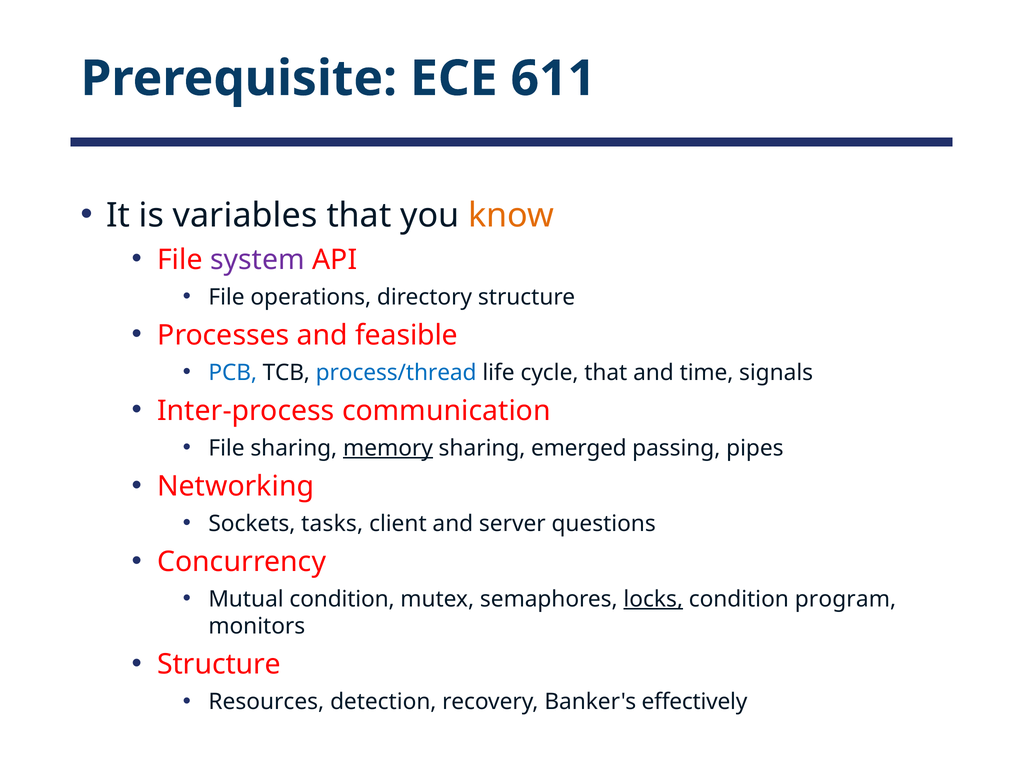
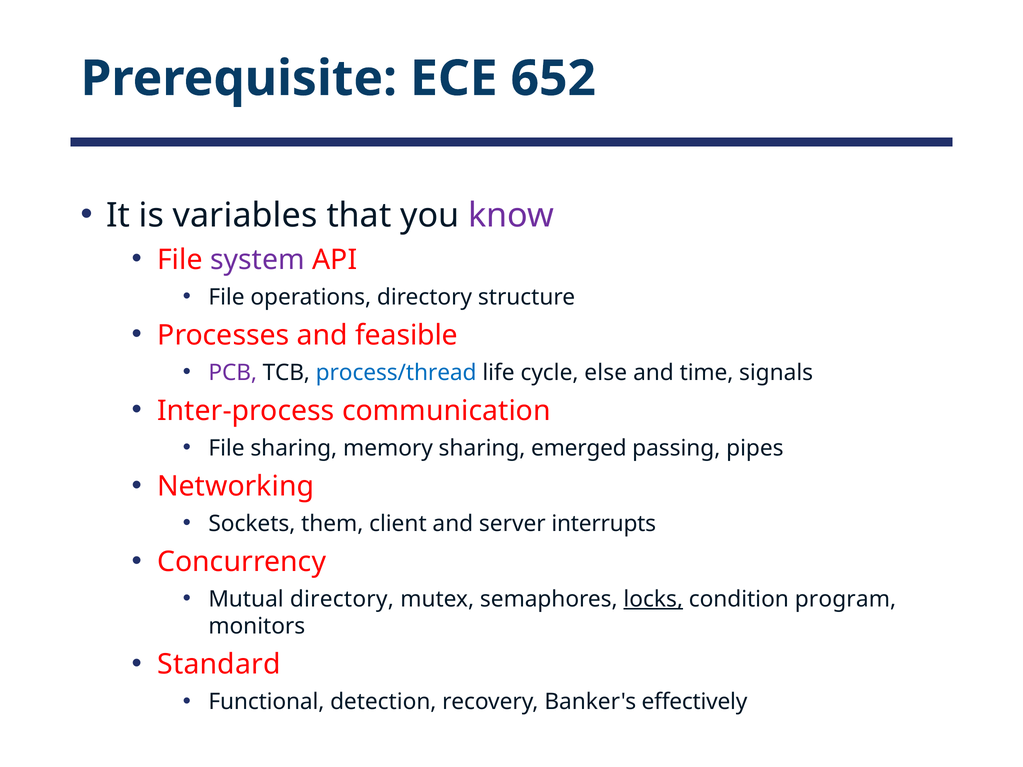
611: 611 -> 652 (553, 79)
know colour: orange -> purple (511, 216)
PCB colour: blue -> purple (233, 373)
cycle that: that -> else (606, 373)
memory underline: present -> none (388, 448)
tasks: tasks -> them (332, 524)
questions: questions -> interrupts (604, 524)
Mutual condition: condition -> directory (342, 599)
Structure: Structure -> Standard (219, 665)
Resources: Resources -> Functional (266, 702)
